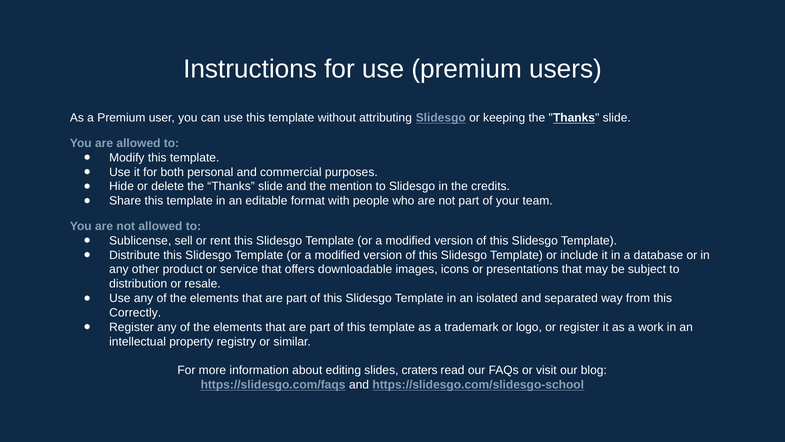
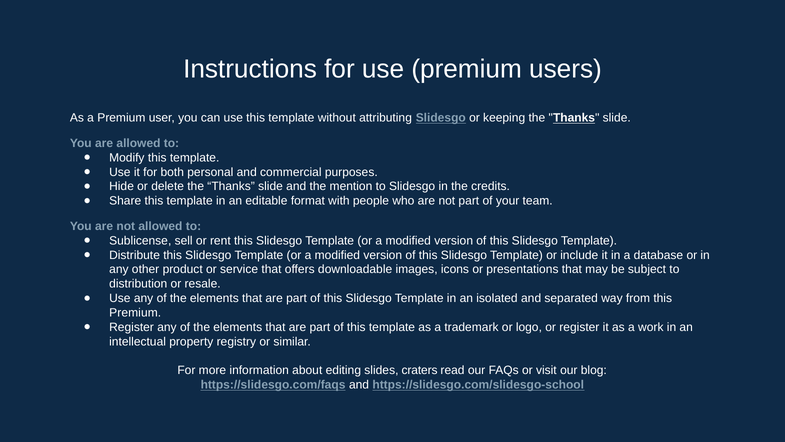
Correctly: Correctly -> Premium (135, 312)
